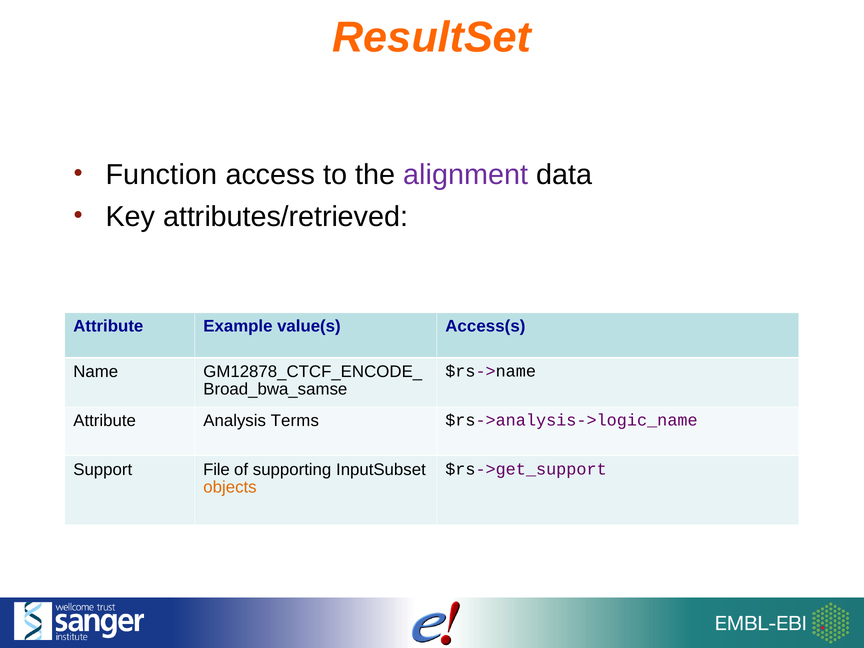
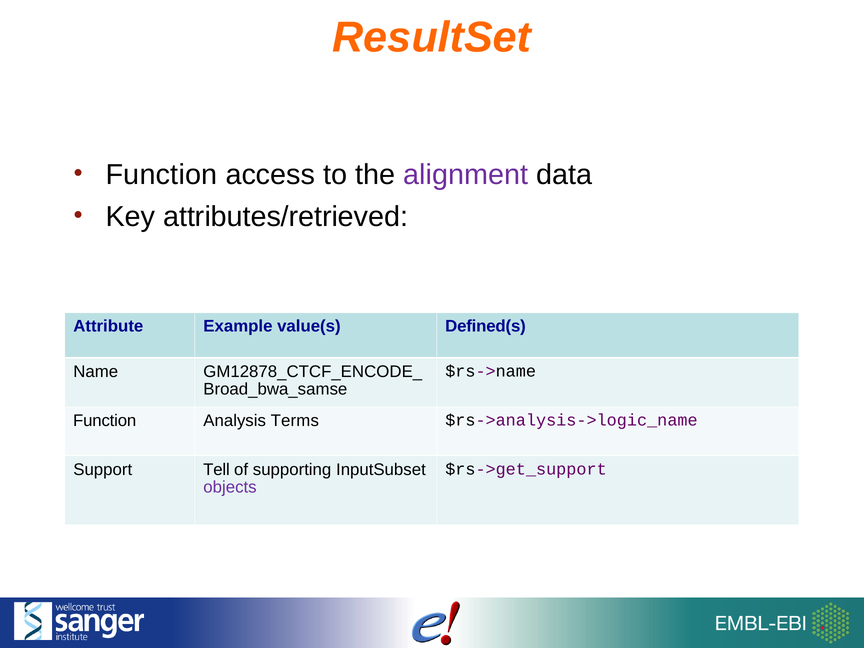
Access(s: Access(s -> Defined(s (485, 326)
Attribute: Attribute -> Function (105, 421)
File: File -> Tell (216, 470)
objects colour: orange -> purple (230, 487)
